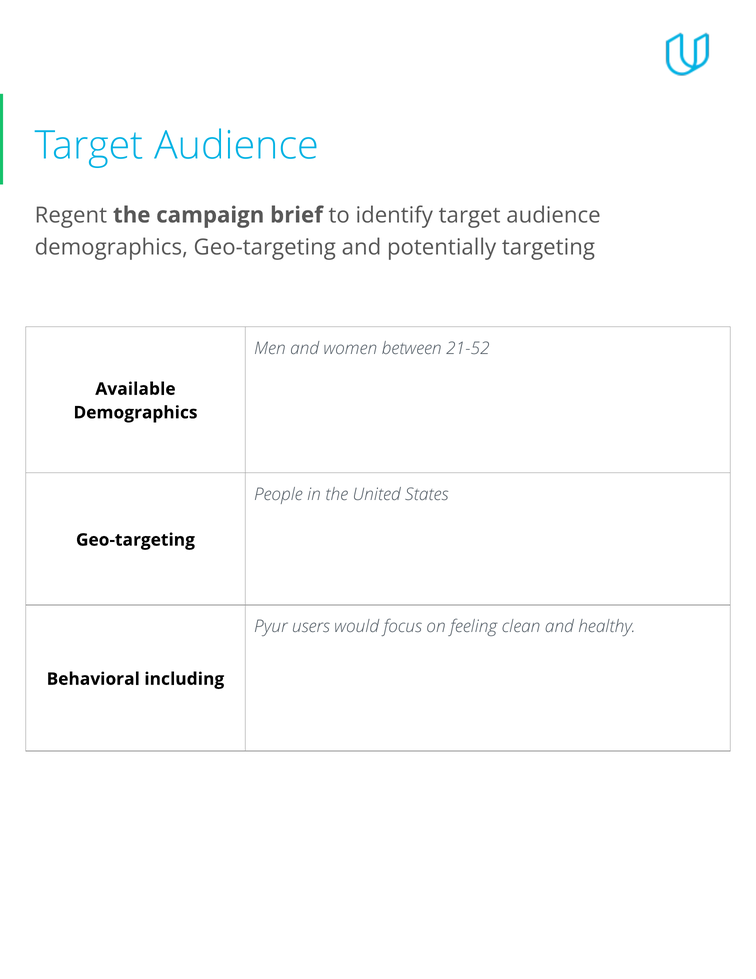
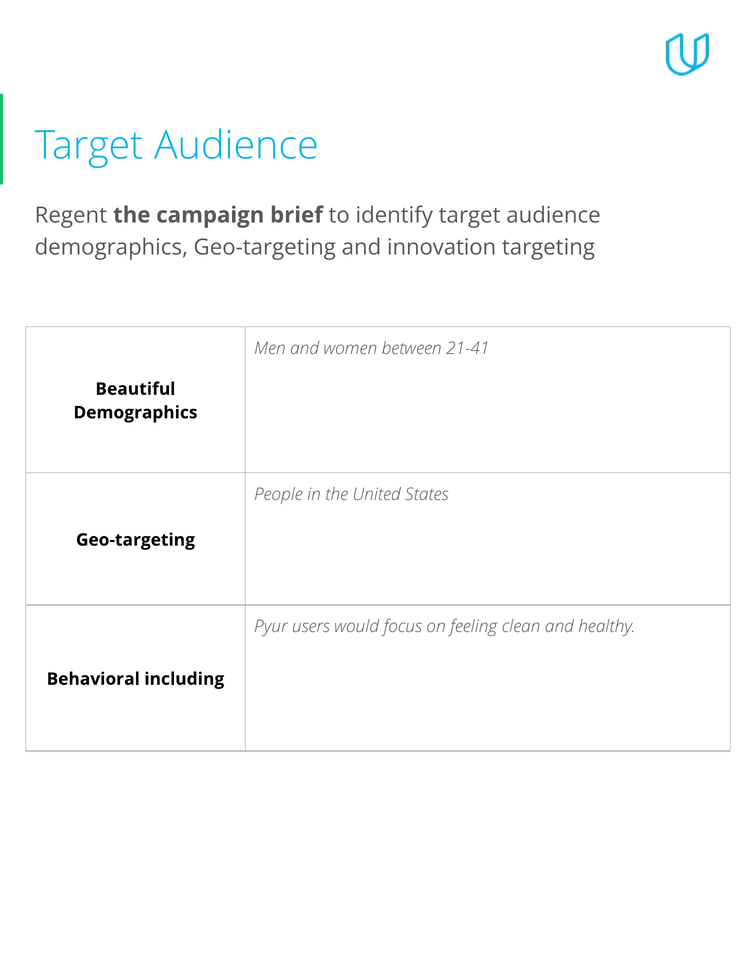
potentially: potentially -> innovation (442, 247)
21-52: 21-52 -> 21-41 (468, 348)
Available: Available -> Beautiful (135, 389)
